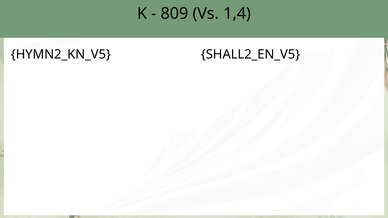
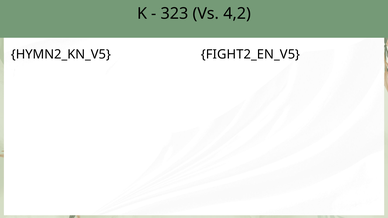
809: 809 -> 323 (175, 13)
1,4: 1,4 -> 4,2 (237, 13)
SHALL2_EN_V5: SHALL2_EN_V5 -> FIGHT2_EN_V5 (251, 55)
